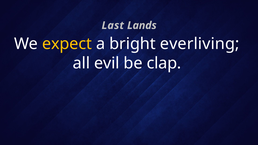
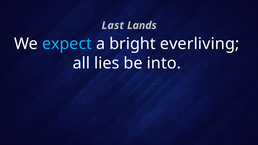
expect colour: yellow -> light blue (67, 44)
evil: evil -> lies (107, 63)
clap: clap -> into (164, 63)
